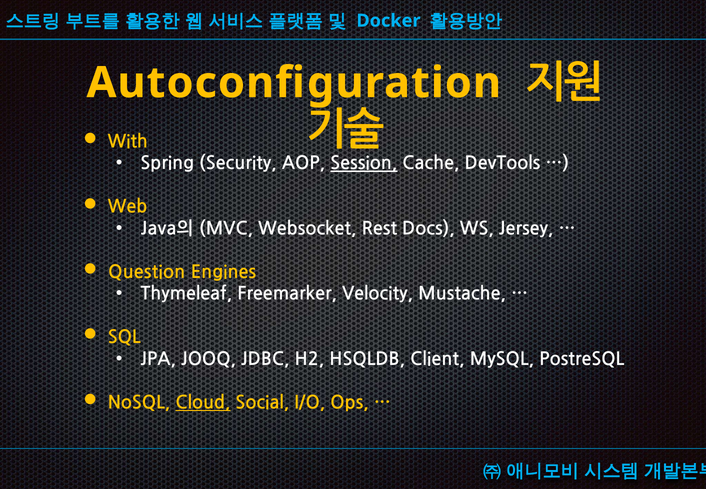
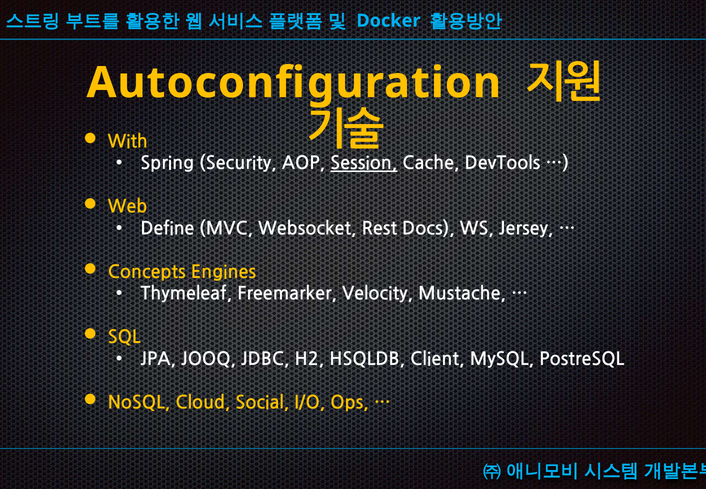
Java의: Java의 -> Define (167, 229)
Question: Question -> Concepts (147, 272)
Cloud underline: present -> none (203, 402)
